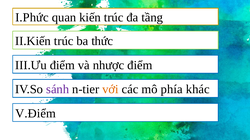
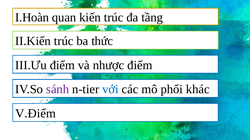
I.Phức: I.Phức -> I.Hoàn (32, 18)
với colour: orange -> blue (111, 90)
phía: phía -> phối (172, 90)
